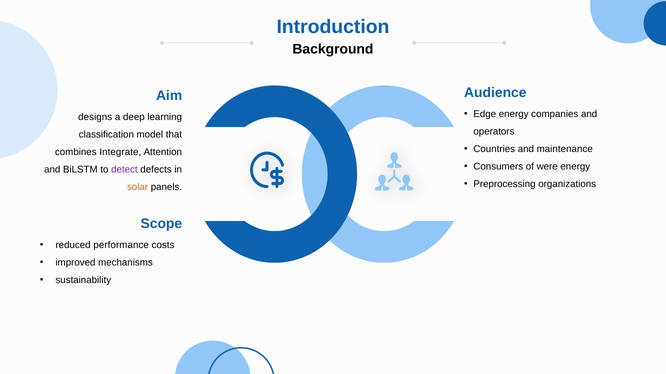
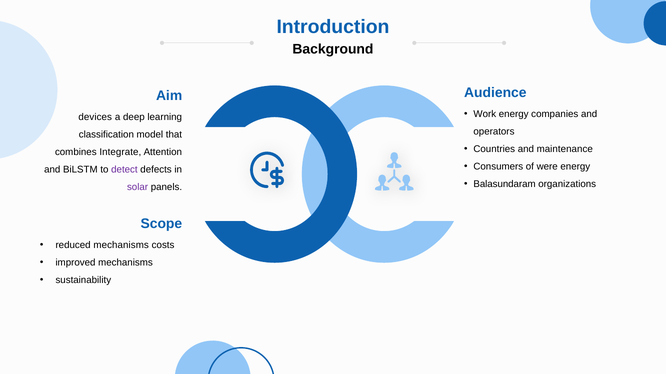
Edge: Edge -> Work (485, 114)
designs: designs -> devices (95, 117)
Preprocessing: Preprocessing -> Balasundaram (505, 184)
solar colour: orange -> purple (138, 187)
reduced performance: performance -> mechanisms (121, 246)
